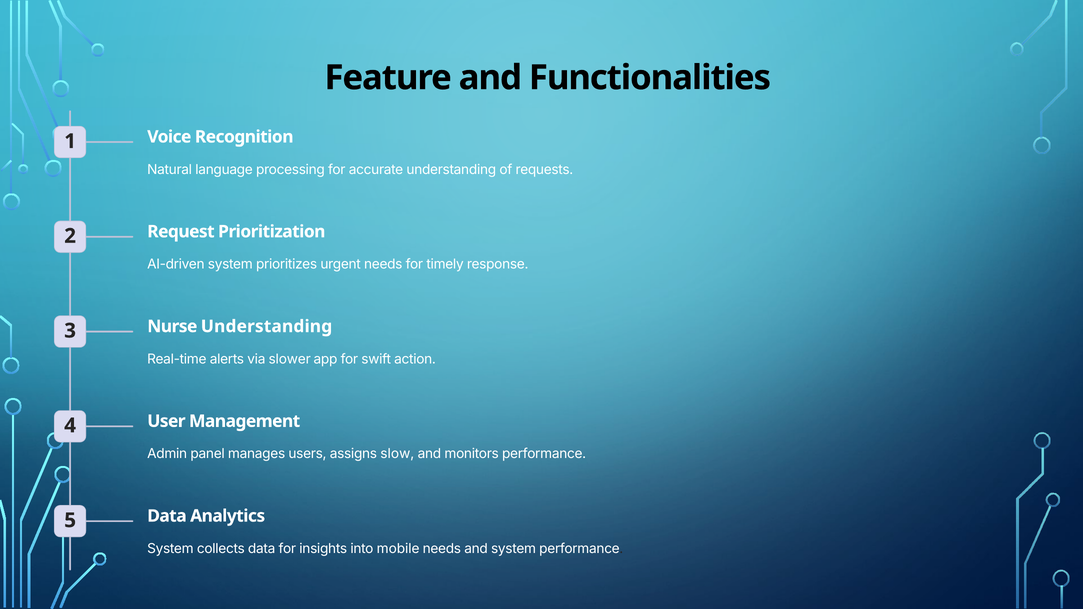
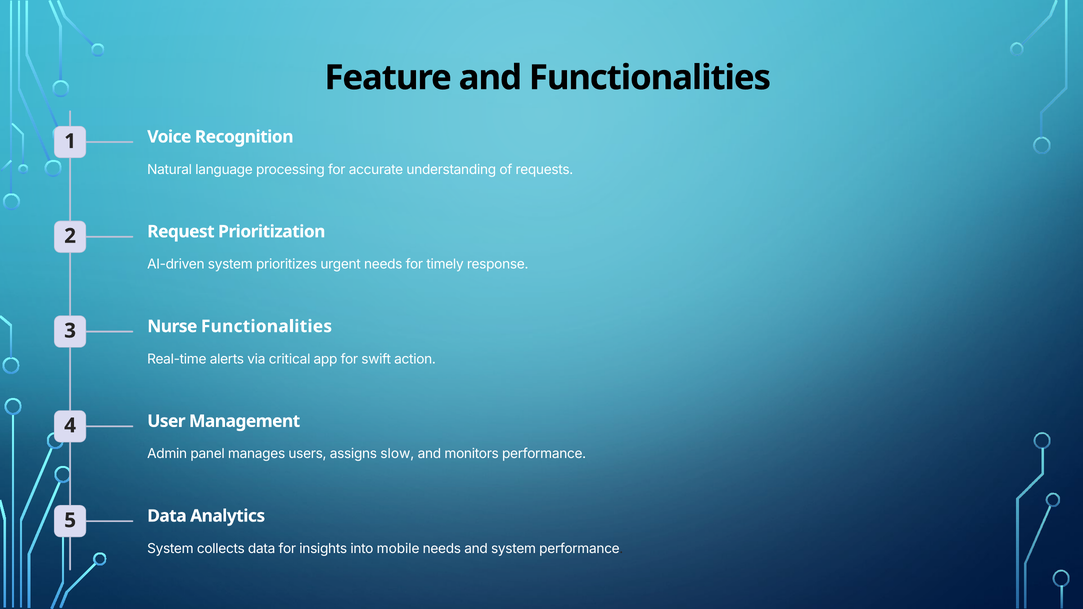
Nurse Understanding: Understanding -> Functionalities (266, 327)
slower: slower -> critical (290, 359)
